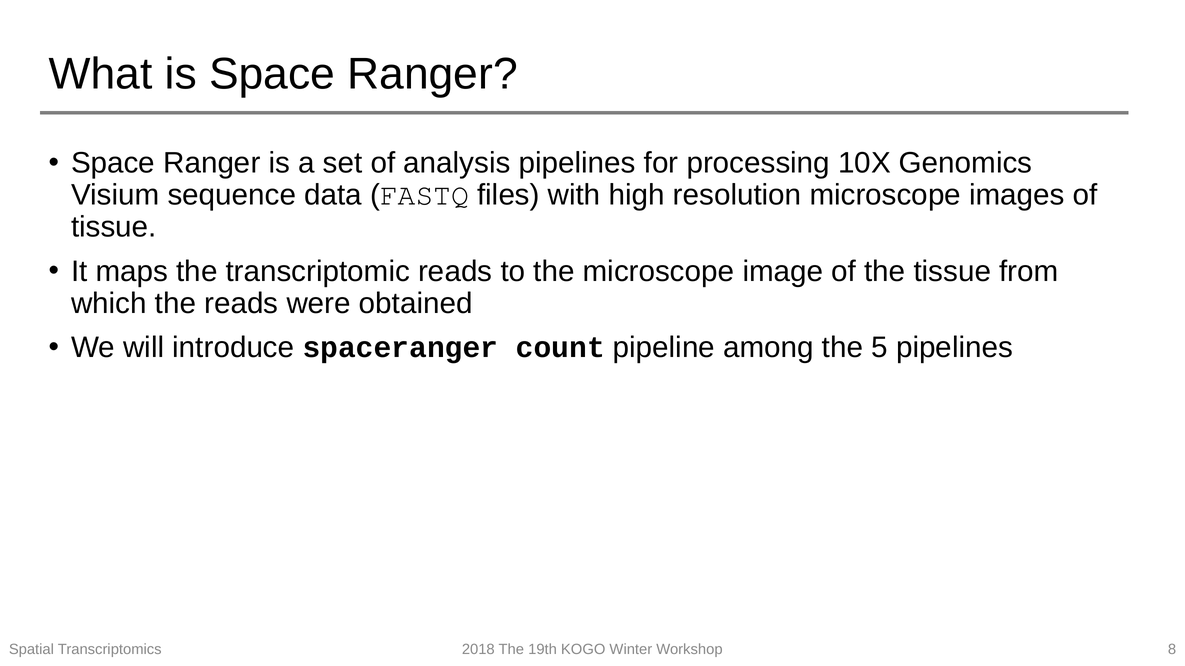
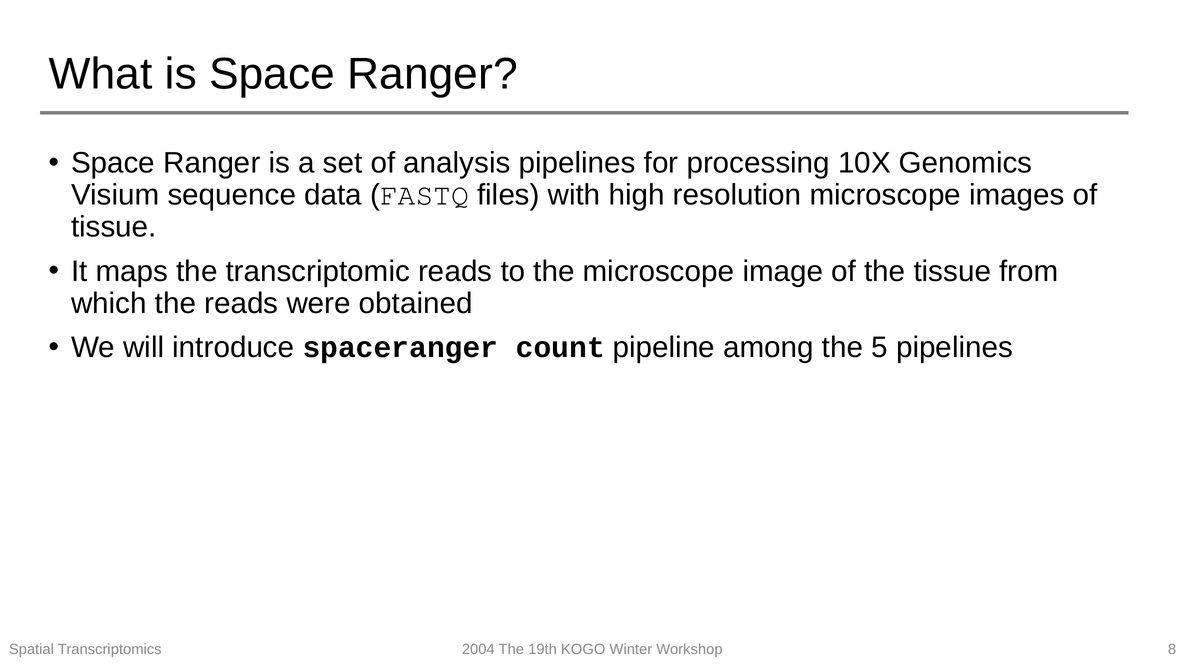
2018: 2018 -> 2004 (478, 650)
